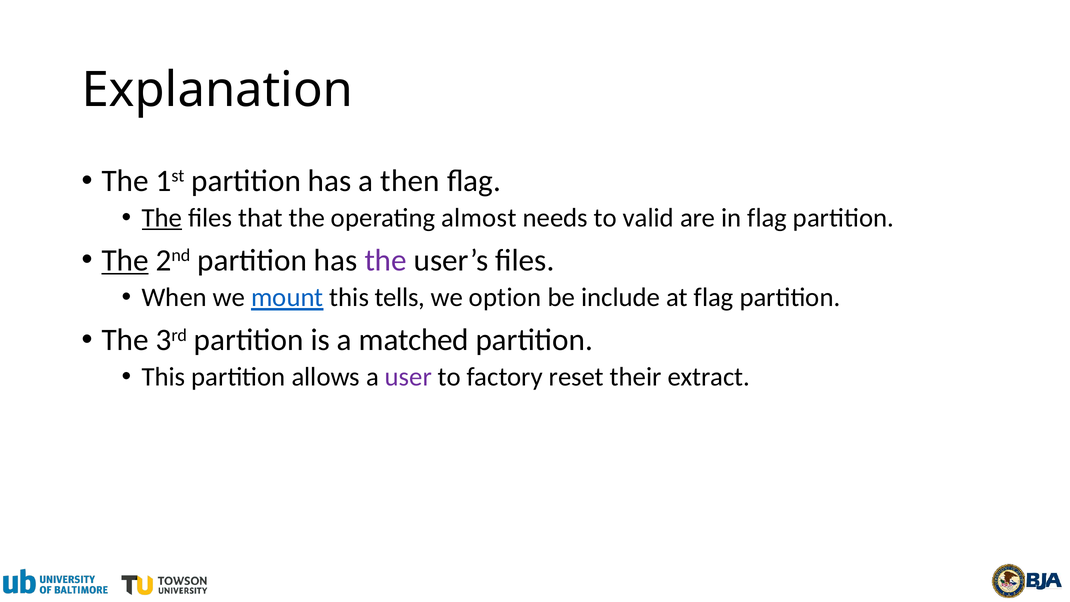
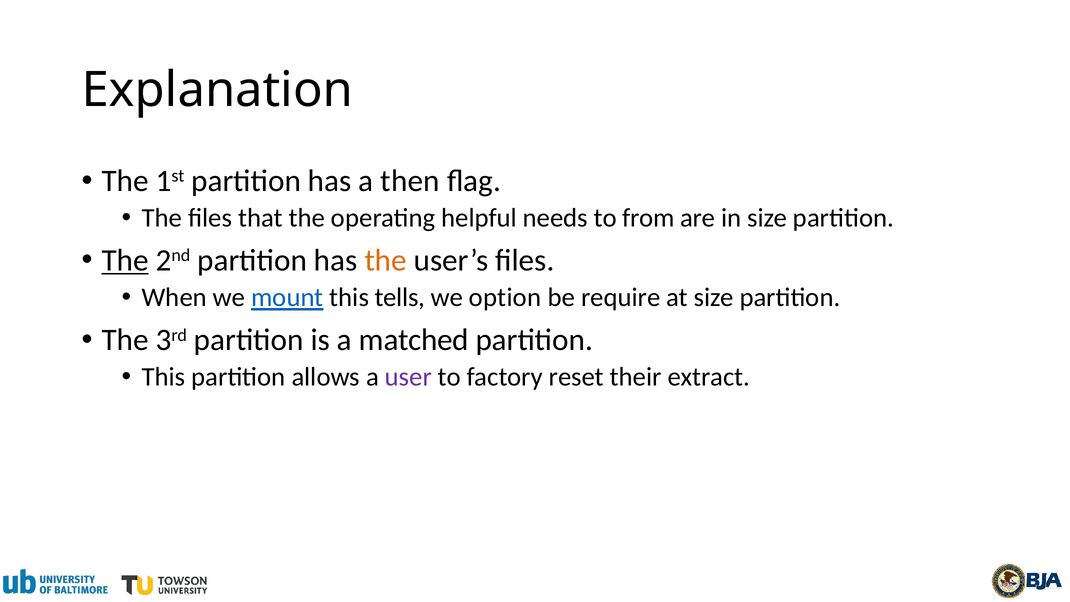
The underline: present -> none (162, 218)
almost: almost -> helpful (479, 218)
valid: valid -> from (649, 218)
in flag: flag -> size (767, 218)
the colour: purple -> orange (386, 260)
include: include -> require (621, 297)
at flag: flag -> size (714, 297)
